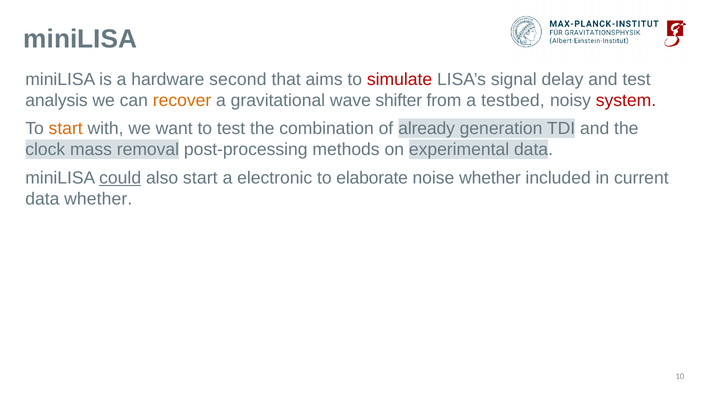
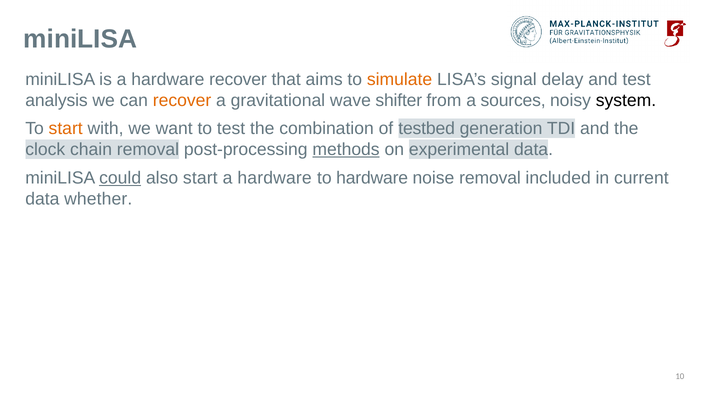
hardware second: second -> recover (238, 79)
simulate colour: red -> orange (400, 79)
testbed: testbed -> sources (513, 100)
system colour: red -> black (626, 100)
already: already -> testbed (427, 129)
mass: mass -> chain (91, 150)
methods underline: none -> present (346, 150)
electronic: electronic -> hardware (275, 178)
to elaborate: elaborate -> hardware (372, 178)
noise whether: whether -> removal (490, 178)
